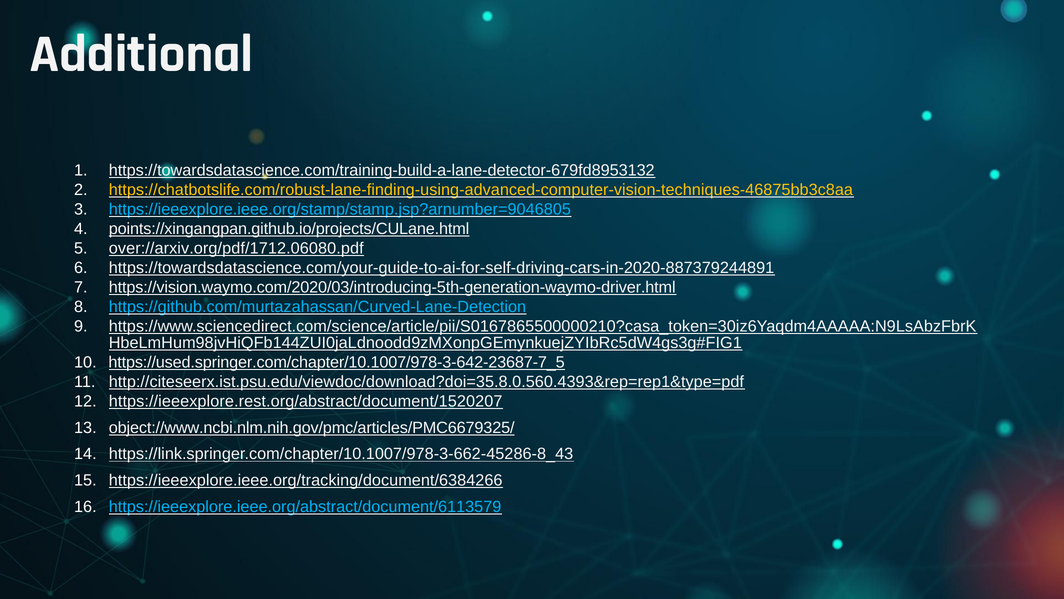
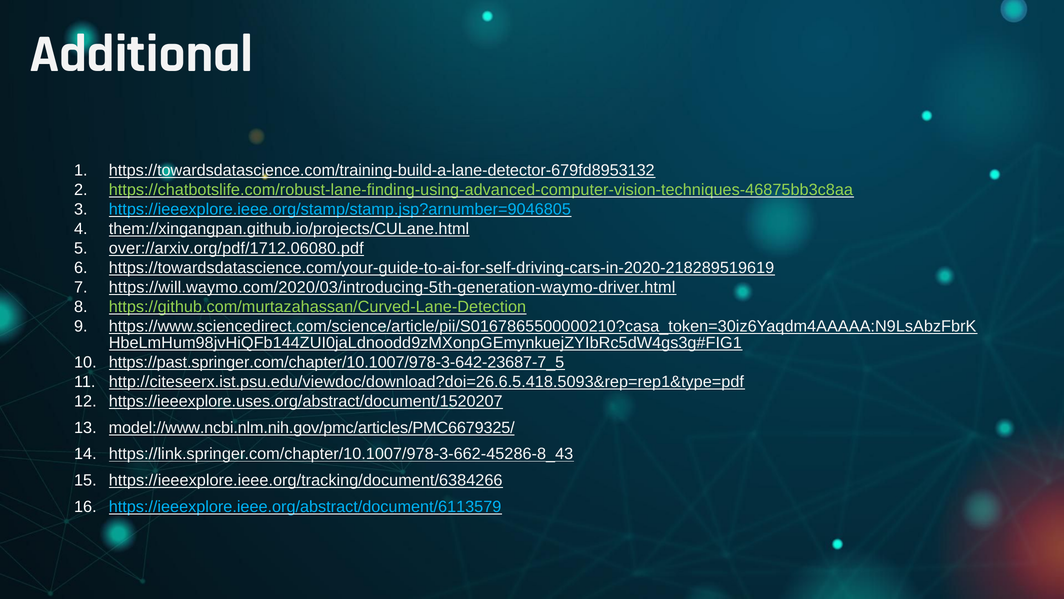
https://chatbotslife.com/robust-lane-finding-using-advanced-computer-vision-techniques-46875bb3c8aa colour: yellow -> light green (481, 190)
points://xingangpan.github.io/projects/CULane.html: points://xingangpan.github.io/projects/CULane.html -> them://xingangpan.github.io/projects/CULane.html (289, 229)
https://towardsdatascience.com/your-guide-to-ai-for-self-driving-cars-in-2020-887379244891: https://towardsdatascience.com/your-guide-to-ai-for-self-driving-cars-in-2020-887379244891 -> https://towardsdatascience.com/your-guide-to-ai-for-self-driving-cars-in-2020-218289519619 (442, 268)
https://vision.waymo.com/2020/03/introducing-5th-generation-waymo-driver.html: https://vision.waymo.com/2020/03/introducing-5th-generation-waymo-driver.html -> https://will.waymo.com/2020/03/introducing-5th-generation-waymo-driver.html (392, 287)
https://github.com/murtazahassan/Curved-Lane-Detection colour: light blue -> light green (317, 307)
https://used.springer.com/chapter/10.1007/978-3-642-23687-7_5: https://used.springer.com/chapter/10.1007/978-3-642-23687-7_5 -> https://past.springer.com/chapter/10.1007/978-3-642-23687-7_5 (337, 362)
http://citeseerx.ist.psu.edu/viewdoc/download?doi=35.8.0.560.4393&rep=rep1&type=pdf: http://citeseerx.ist.psu.edu/viewdoc/download?doi=35.8.0.560.4393&rep=rep1&type=pdf -> http://citeseerx.ist.psu.edu/viewdoc/download?doi=26.6.5.418.5093&rep=rep1&type=pdf (426, 382)
https://ieeexplore.rest.org/abstract/document/1520207: https://ieeexplore.rest.org/abstract/document/1520207 -> https://ieeexplore.uses.org/abstract/document/1520207 (306, 401)
object://www.ncbi.nlm.nih.gov/pmc/articles/PMC6679325/: object://www.ncbi.nlm.nih.gov/pmc/articles/PMC6679325/ -> model://www.ncbi.nlm.nih.gov/pmc/articles/PMC6679325/ (312, 427)
